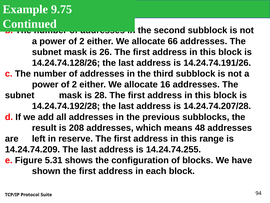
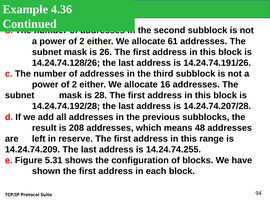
9.75: 9.75 -> 4.36 (62, 9)
66: 66 -> 61 (173, 41)
